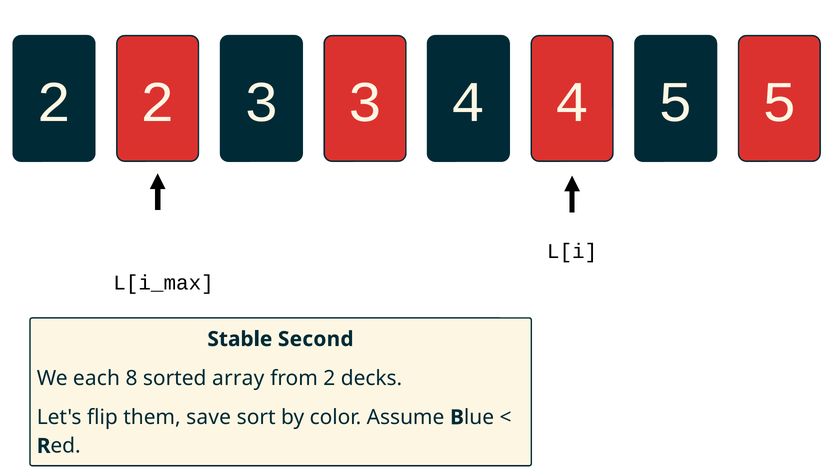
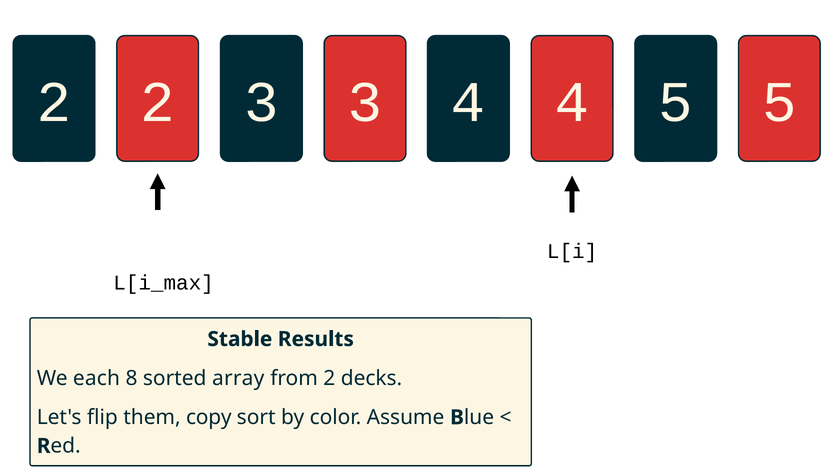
Second: Second -> Results (316, 339)
save: save -> copy (209, 417)
